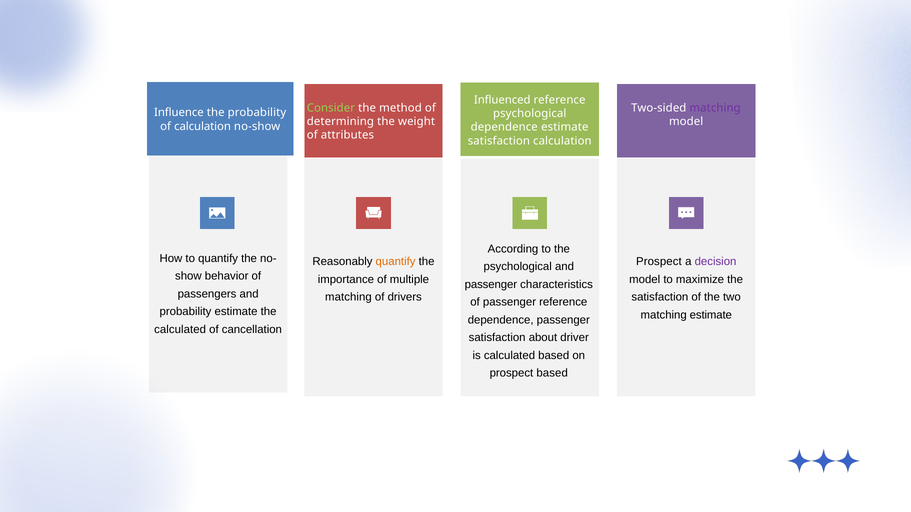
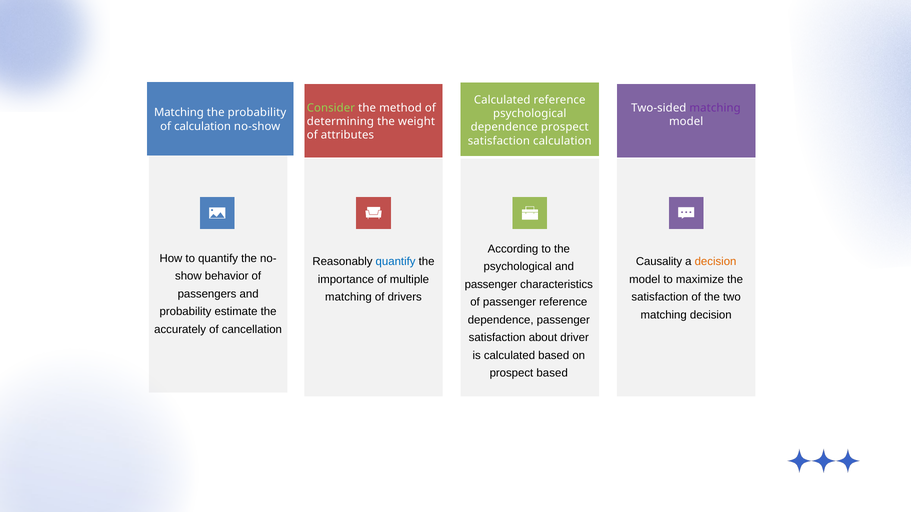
Influenced: Influenced -> Calculated (502, 100)
Influence: Influence -> Matching (179, 113)
dependence estimate: estimate -> prospect (565, 127)
quantify colour: orange -> blue (396, 262)
Prospect: Prospect -> Causality (659, 262)
decision colour: purple -> orange (716, 262)
matching estimate: estimate -> decision (711, 315)
calculated: calculated -> accurately (180, 330)
